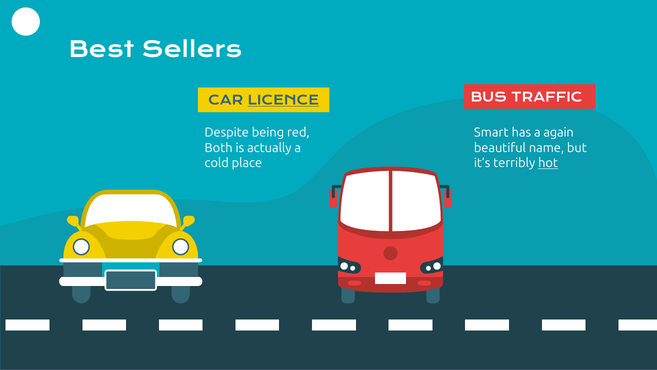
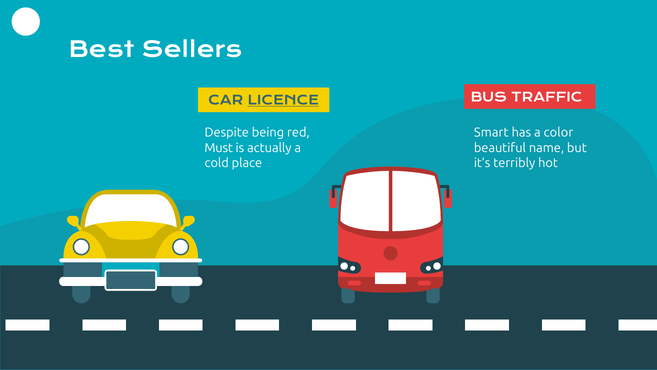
again: again -> color (558, 132)
Both: Both -> Must (219, 148)
hot underline: present -> none (548, 163)
